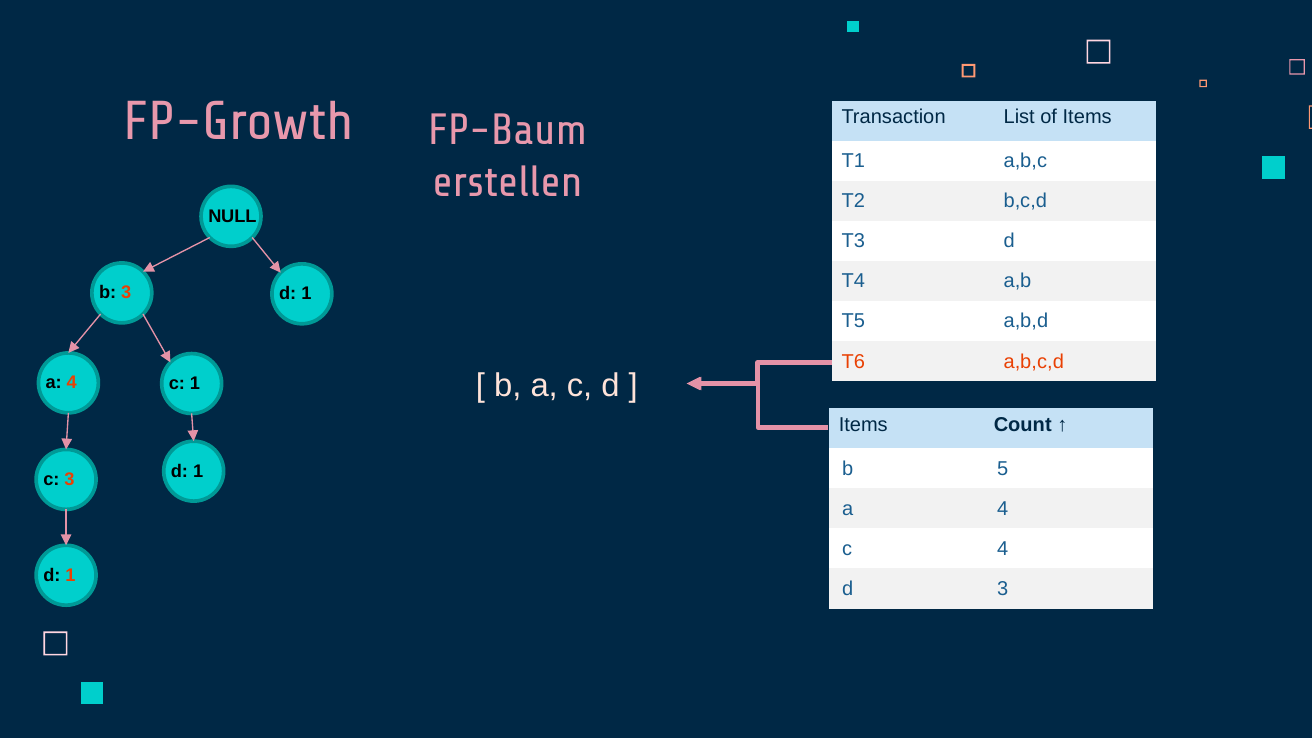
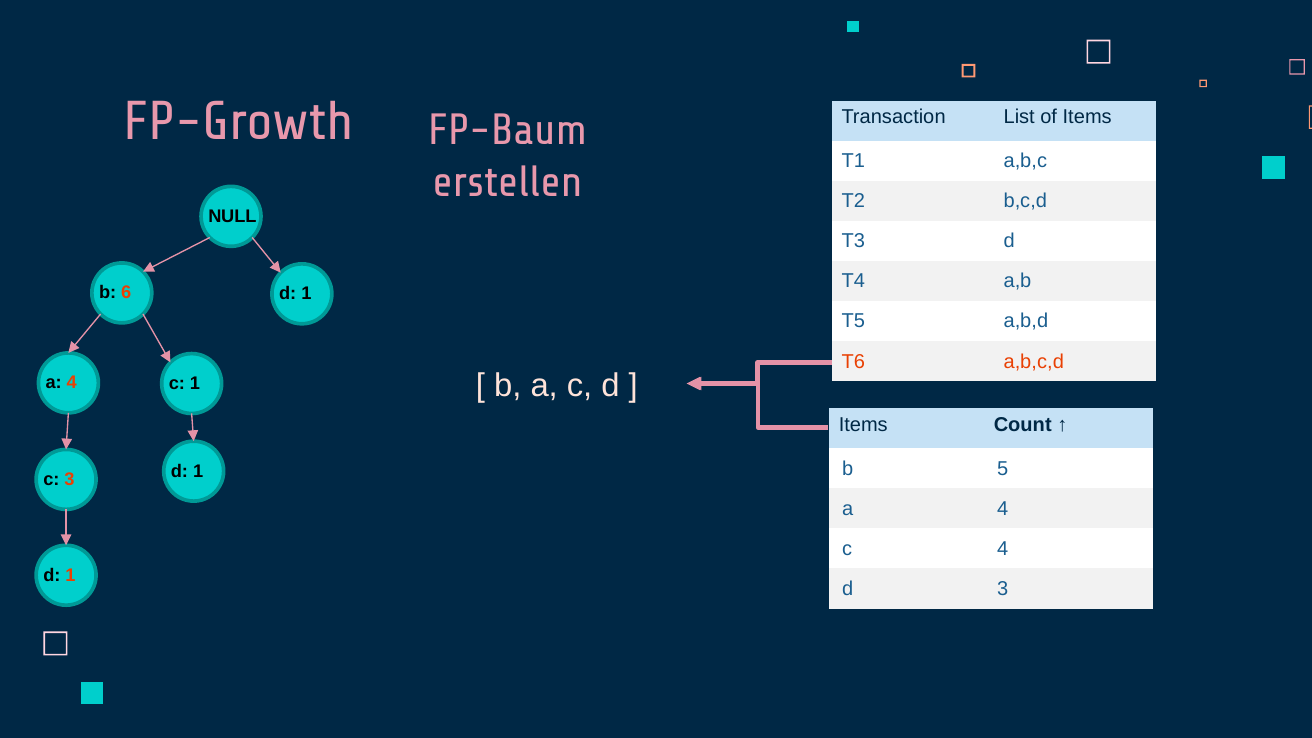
b 3: 3 -> 6 (126, 293)
